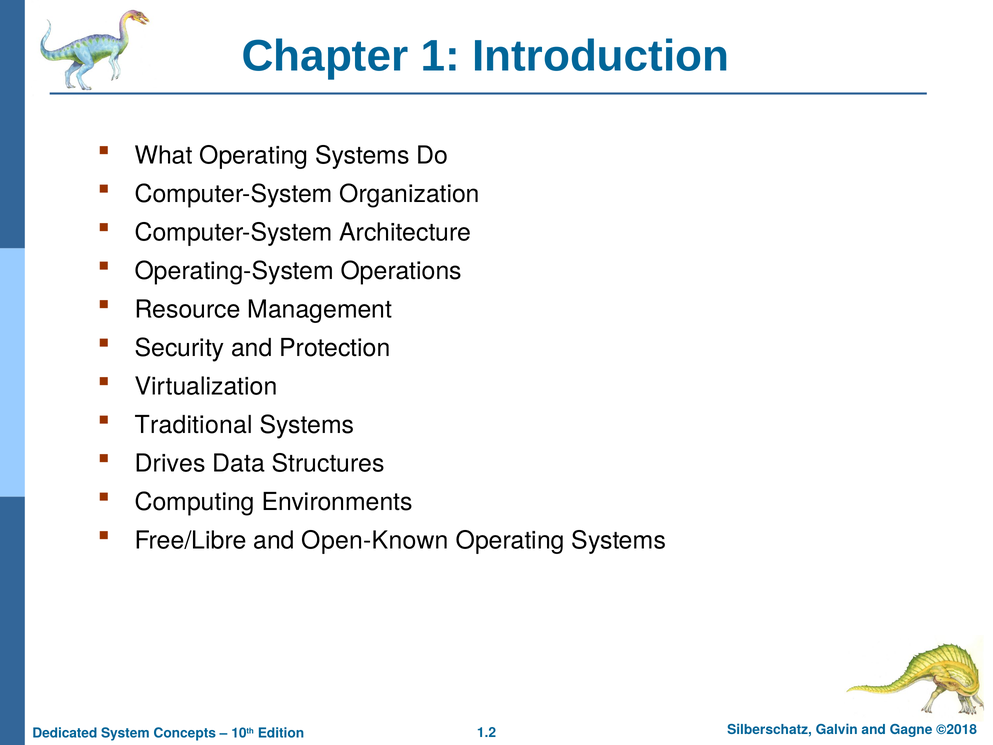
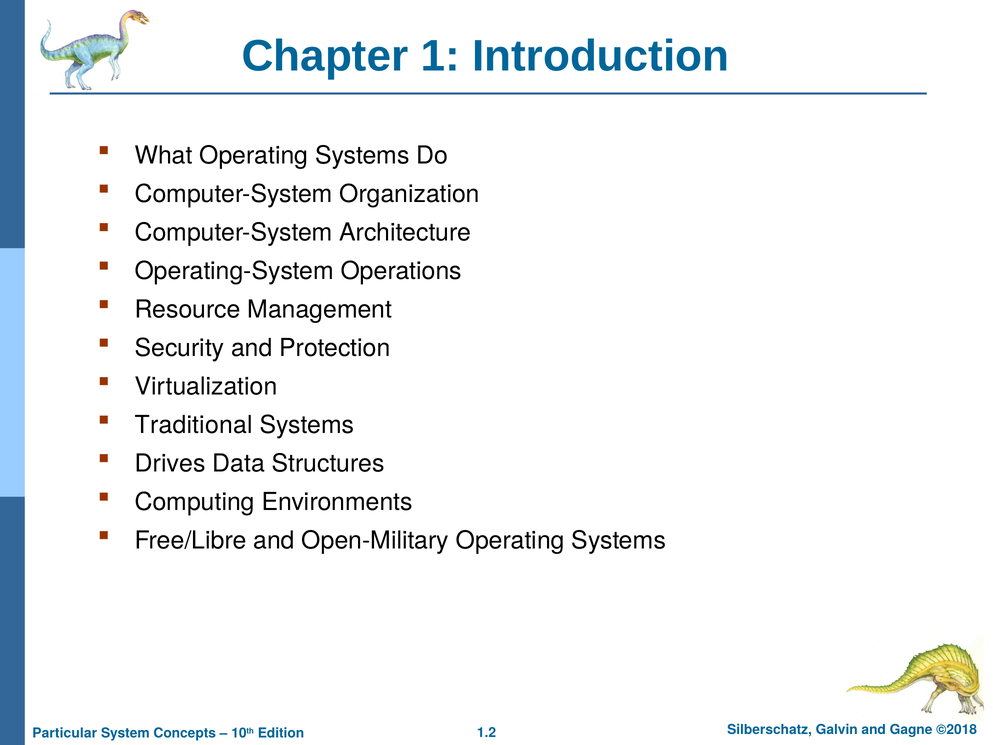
Open-Known: Open-Known -> Open-Military (375, 540)
Dedicated: Dedicated -> Particular (65, 733)
